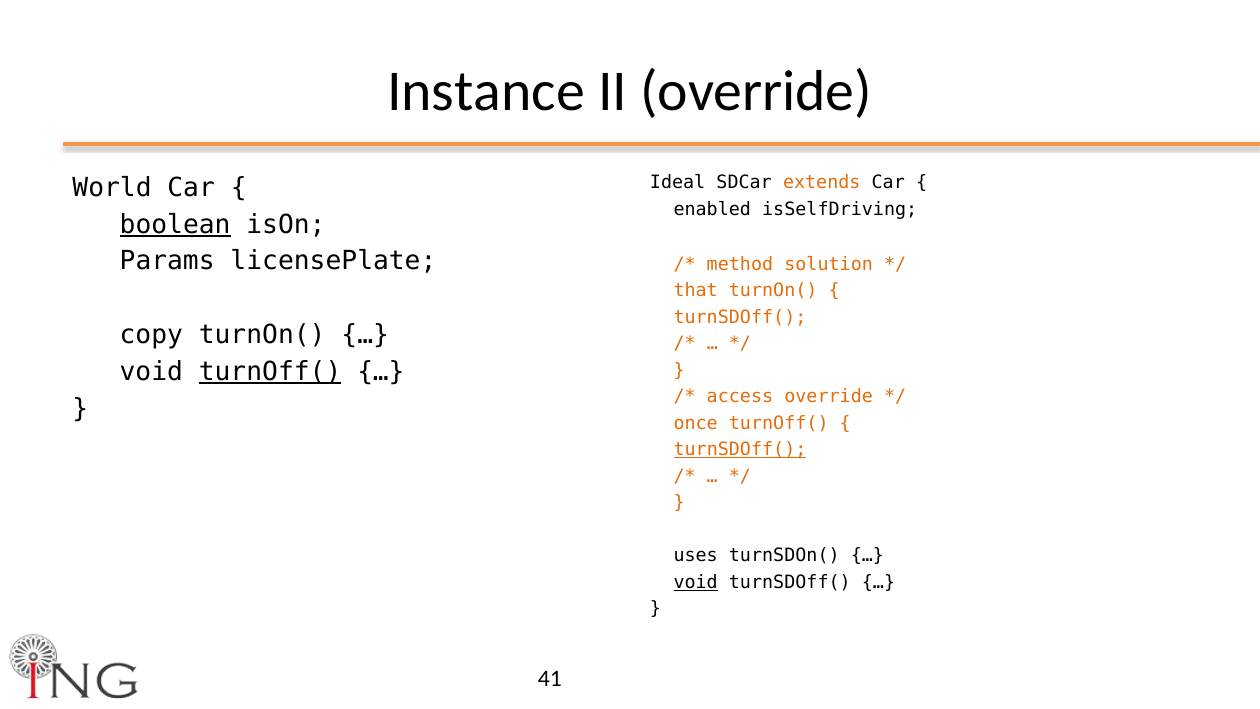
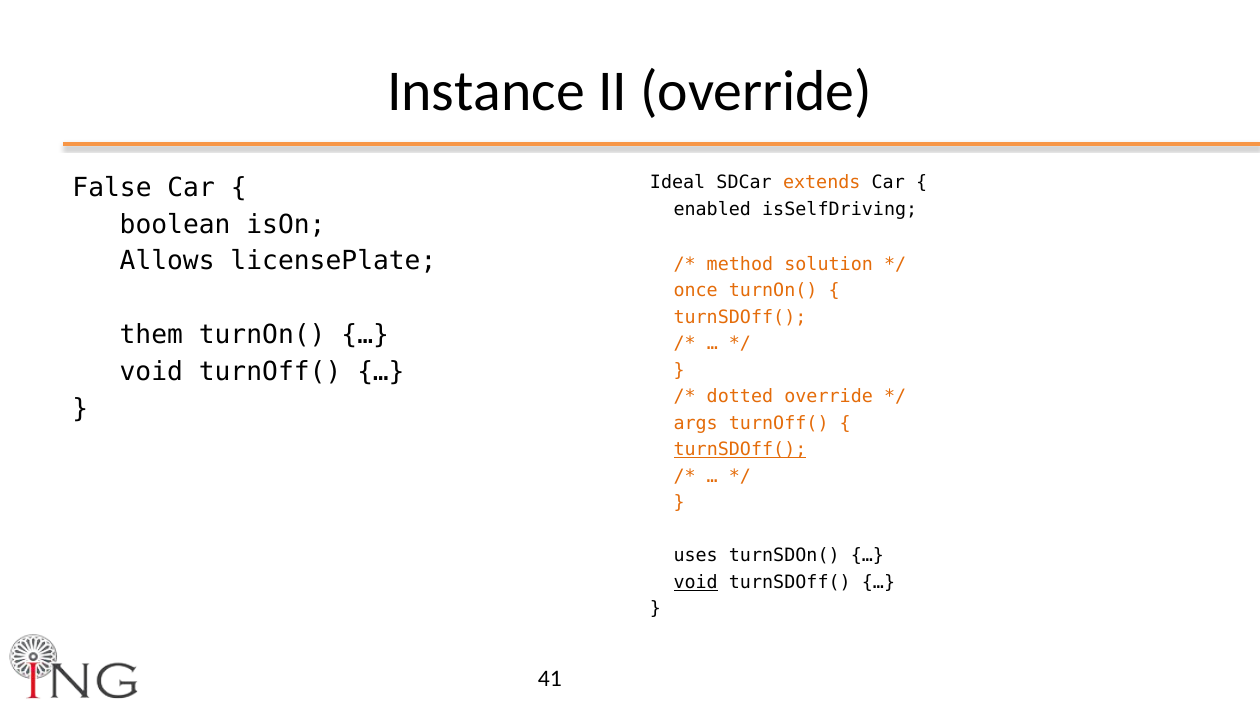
World: World -> False (112, 188)
boolean underline: present -> none (175, 224)
Params: Params -> Allows (167, 261)
that: that -> once (696, 291)
copy: copy -> them (151, 335)
turnOff( underline: present -> none (270, 371)
access: access -> dotted (740, 397)
once: once -> args (696, 423)
